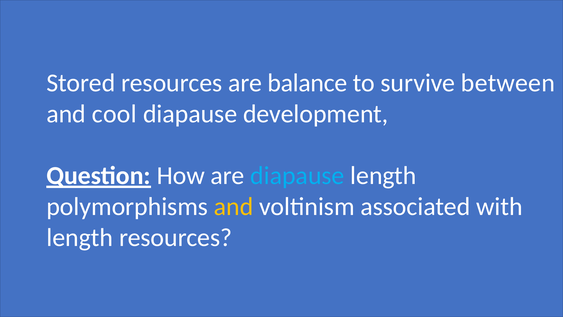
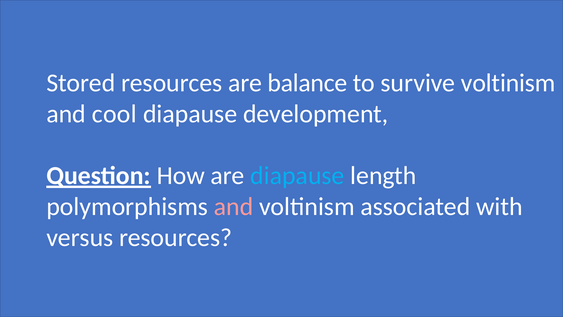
survive between: between -> voltinism (508, 83)
and colour: yellow -> pink (234, 207)
length: length -> versus (80, 238)
